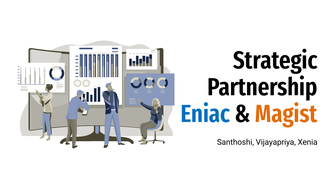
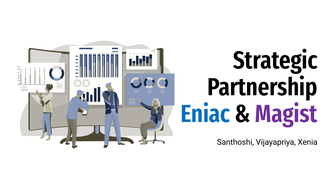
Magist colour: orange -> purple (286, 114)
